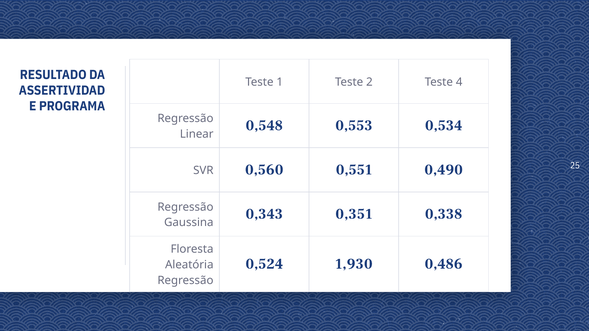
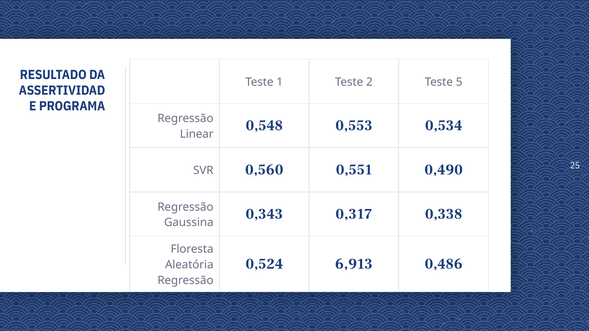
4: 4 -> 5 (459, 82)
0,351: 0,351 -> 0,317 (354, 214)
1,930: 1,930 -> 6,913 (354, 264)
